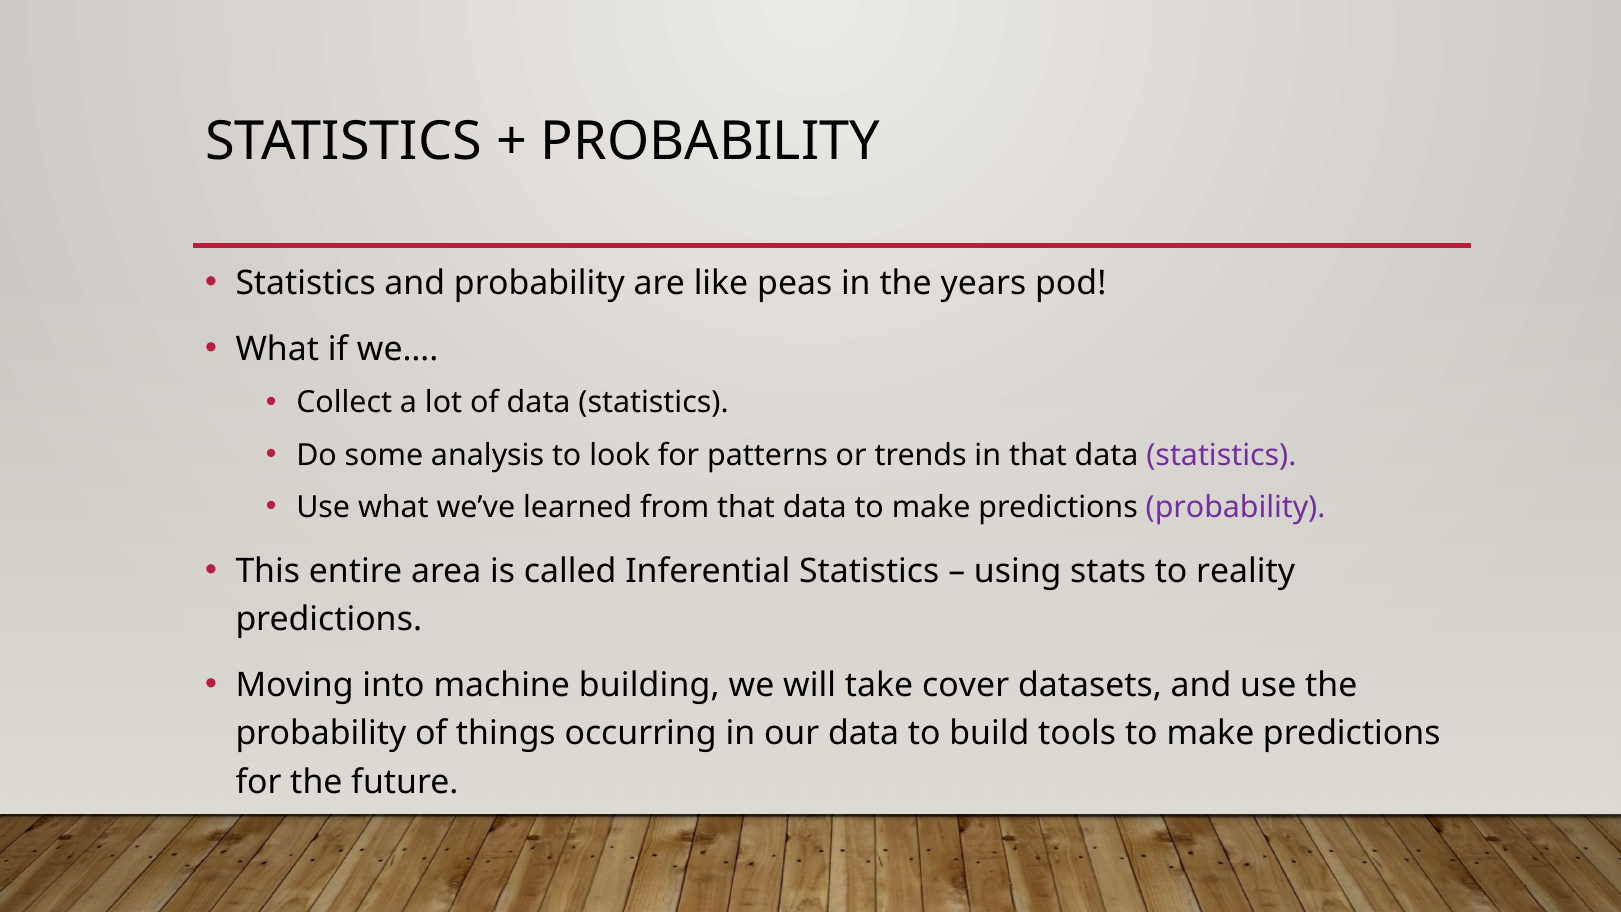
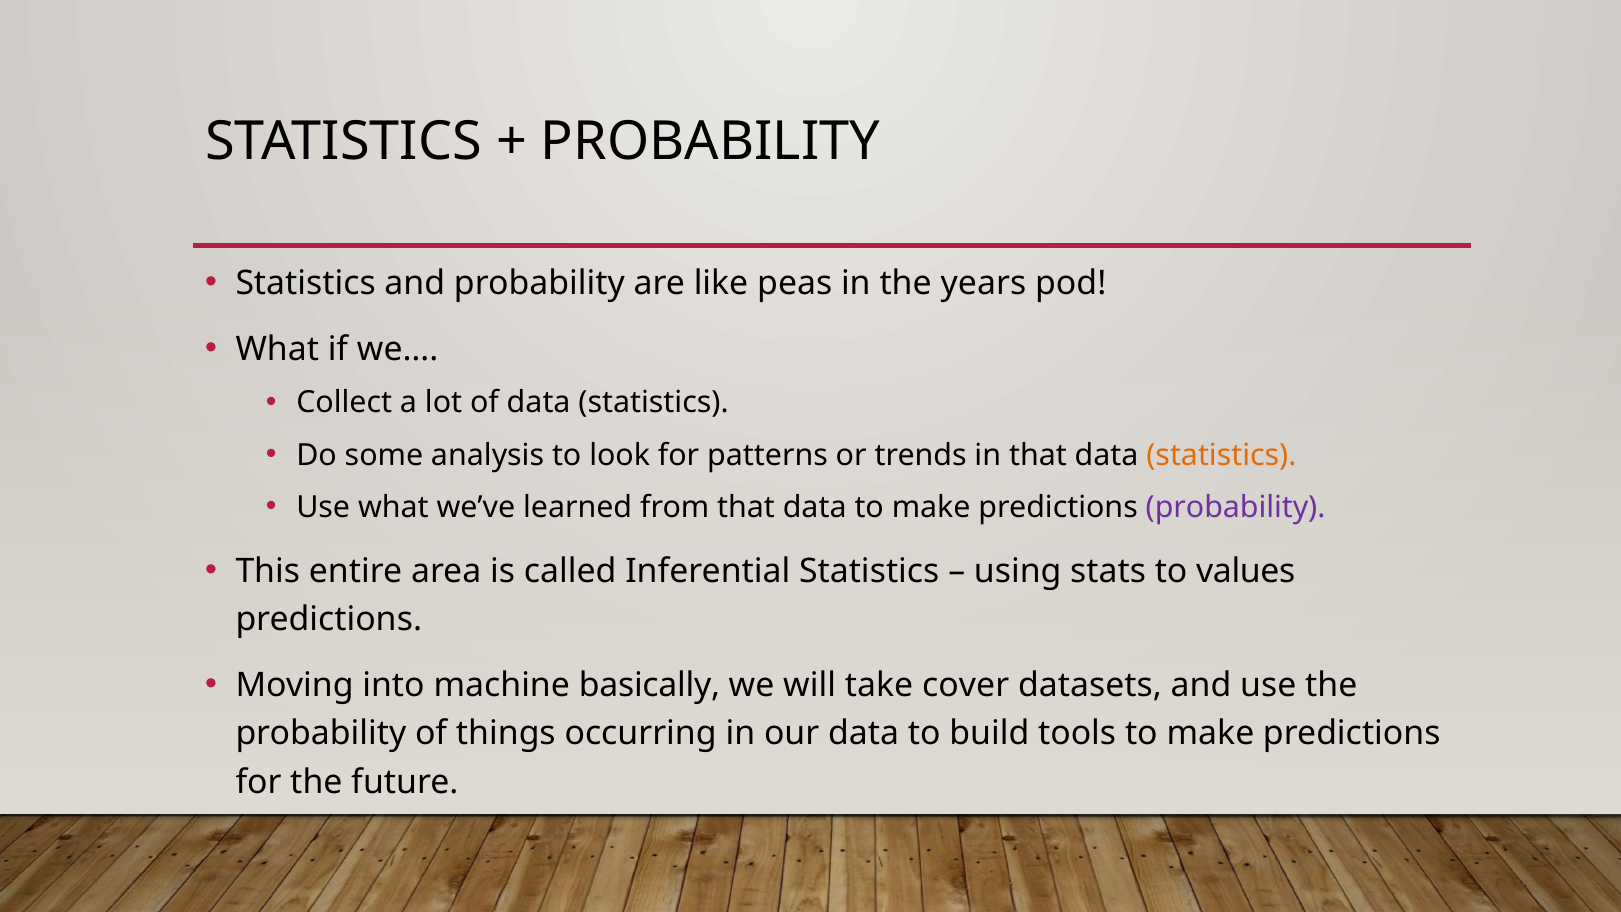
statistics colour: purple -> orange (1221, 455)
reality: reality -> values (1246, 571)
building: building -> basically (649, 685)
